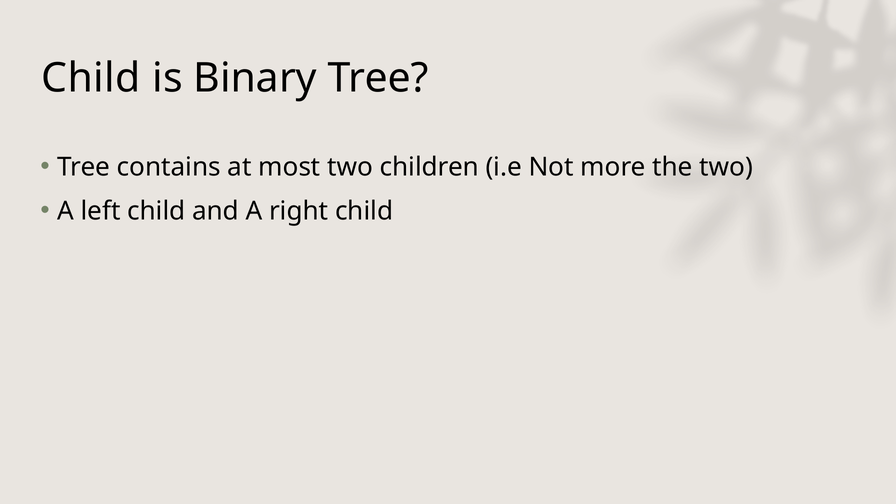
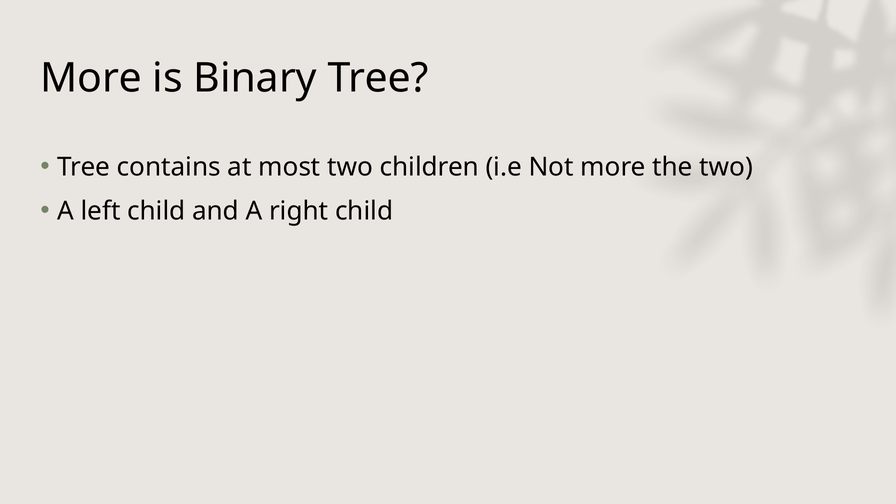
Child: Child -> More (91, 78)
